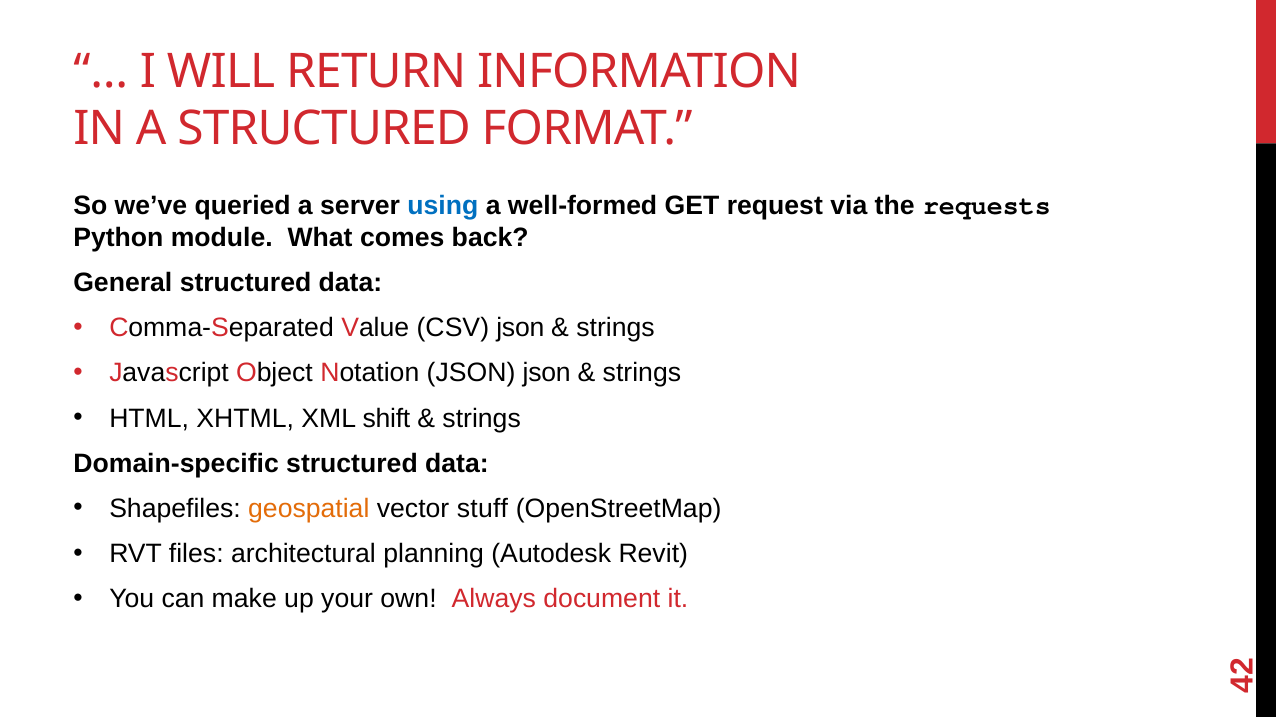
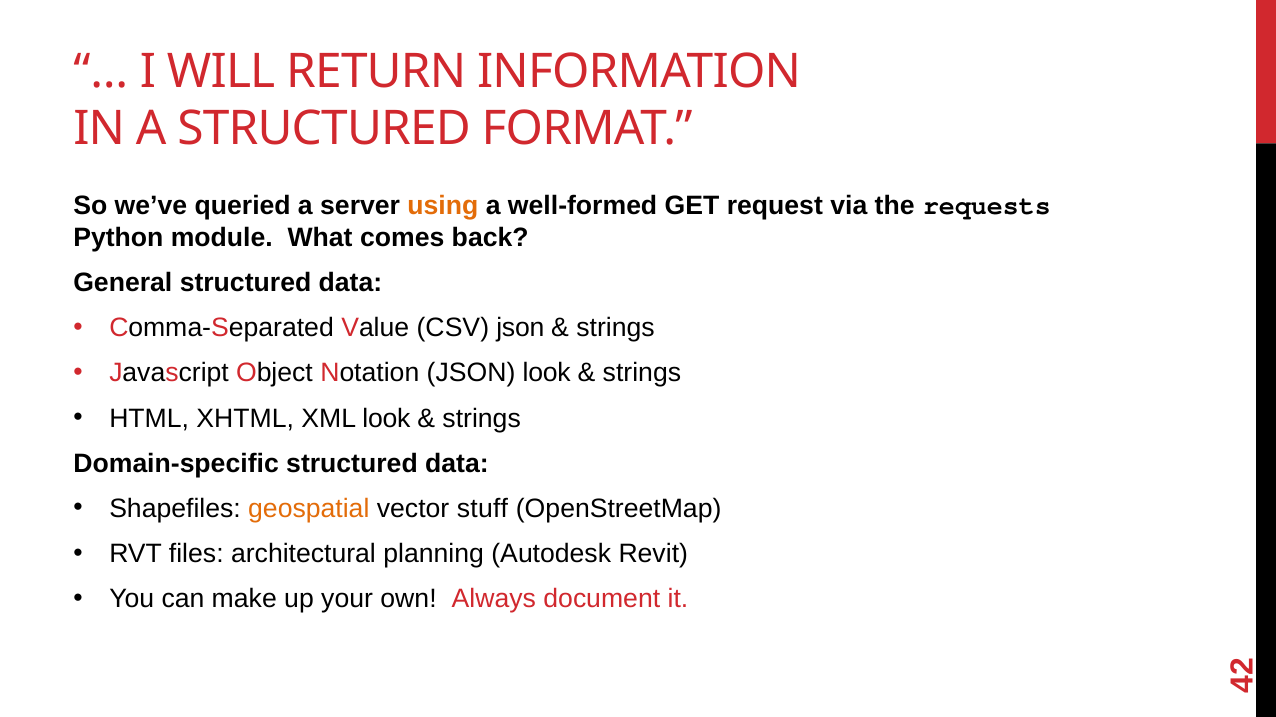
using colour: blue -> orange (443, 206)
JSON json: json -> look (547, 374)
XML shift: shift -> look (386, 419)
